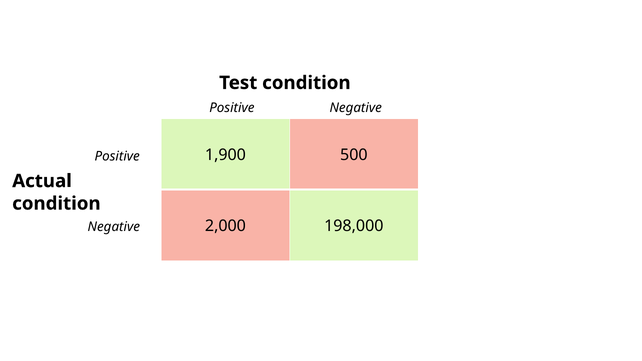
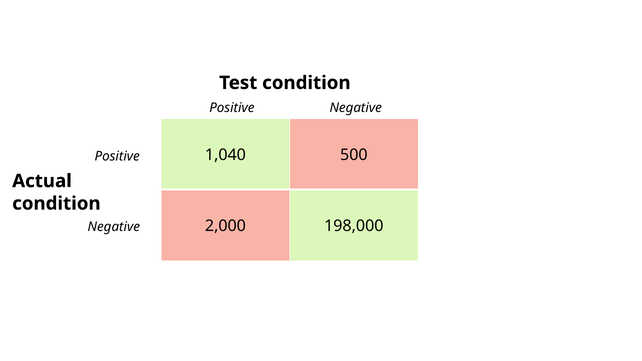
1,900: 1,900 -> 1,040 (225, 155)
